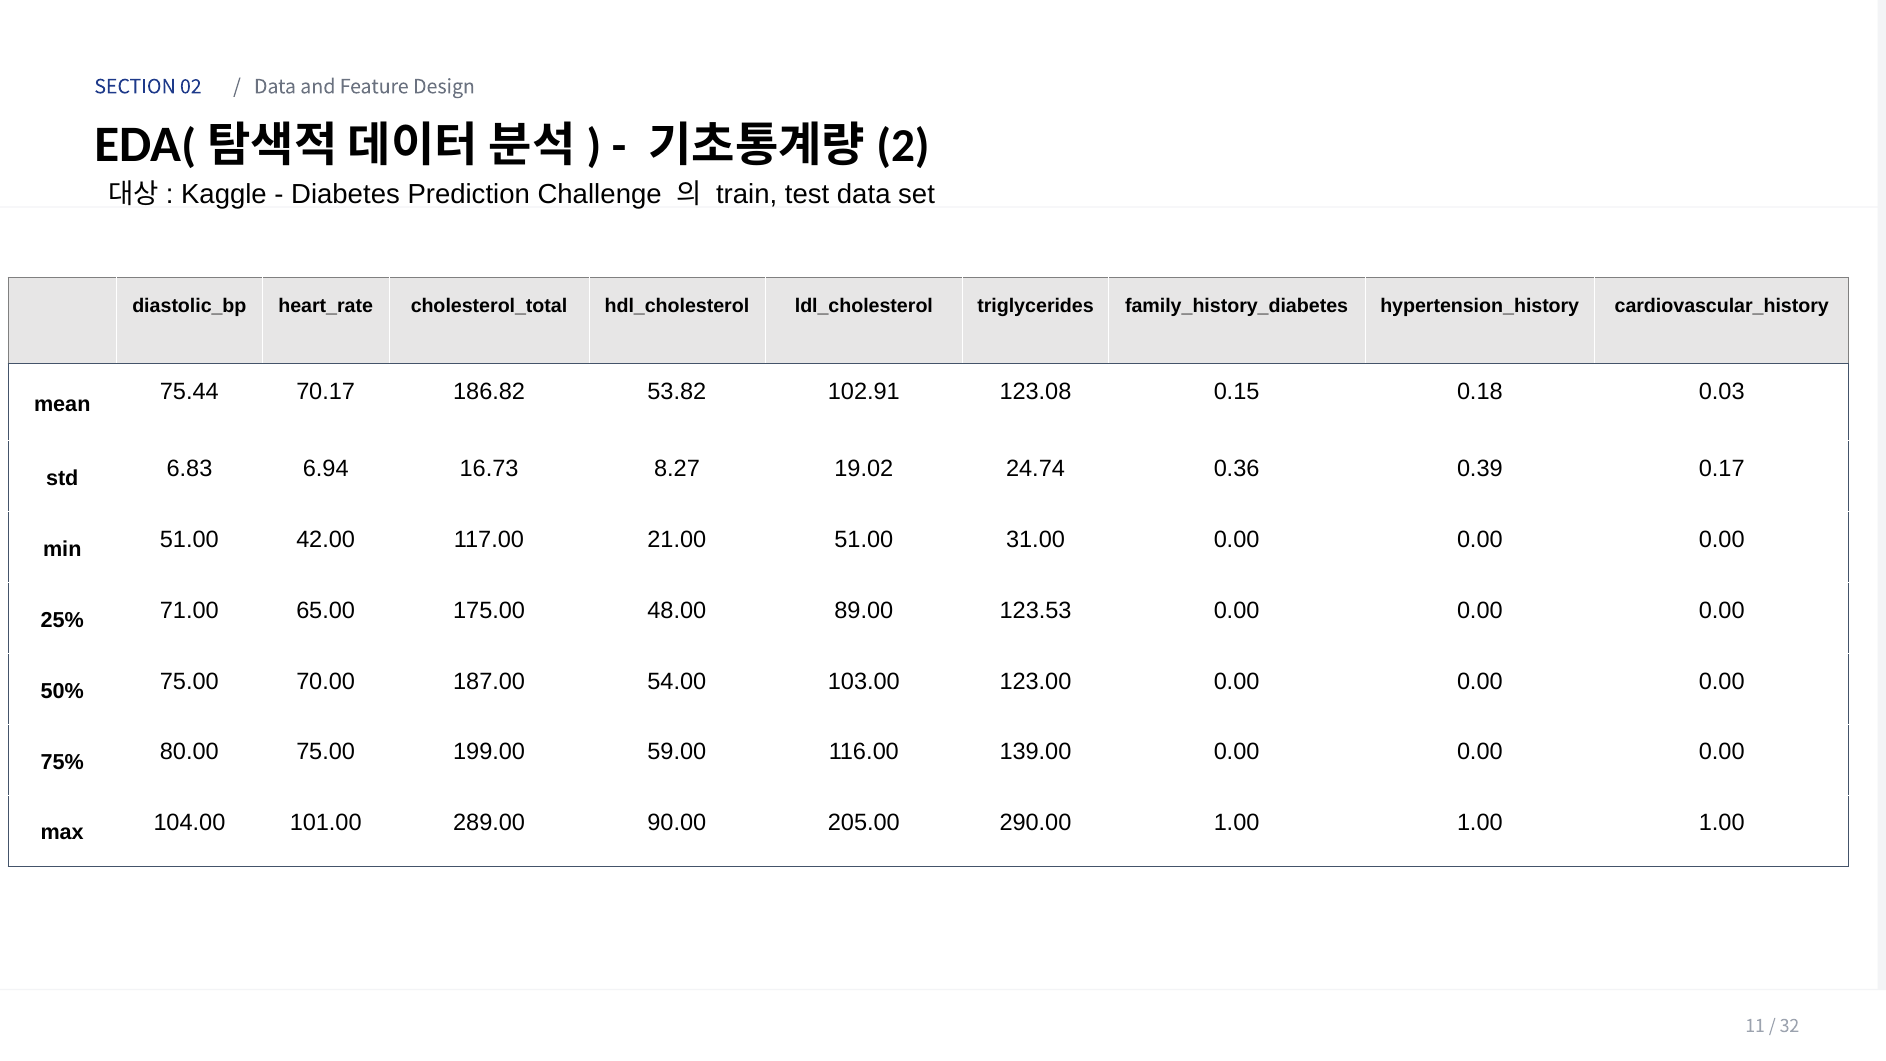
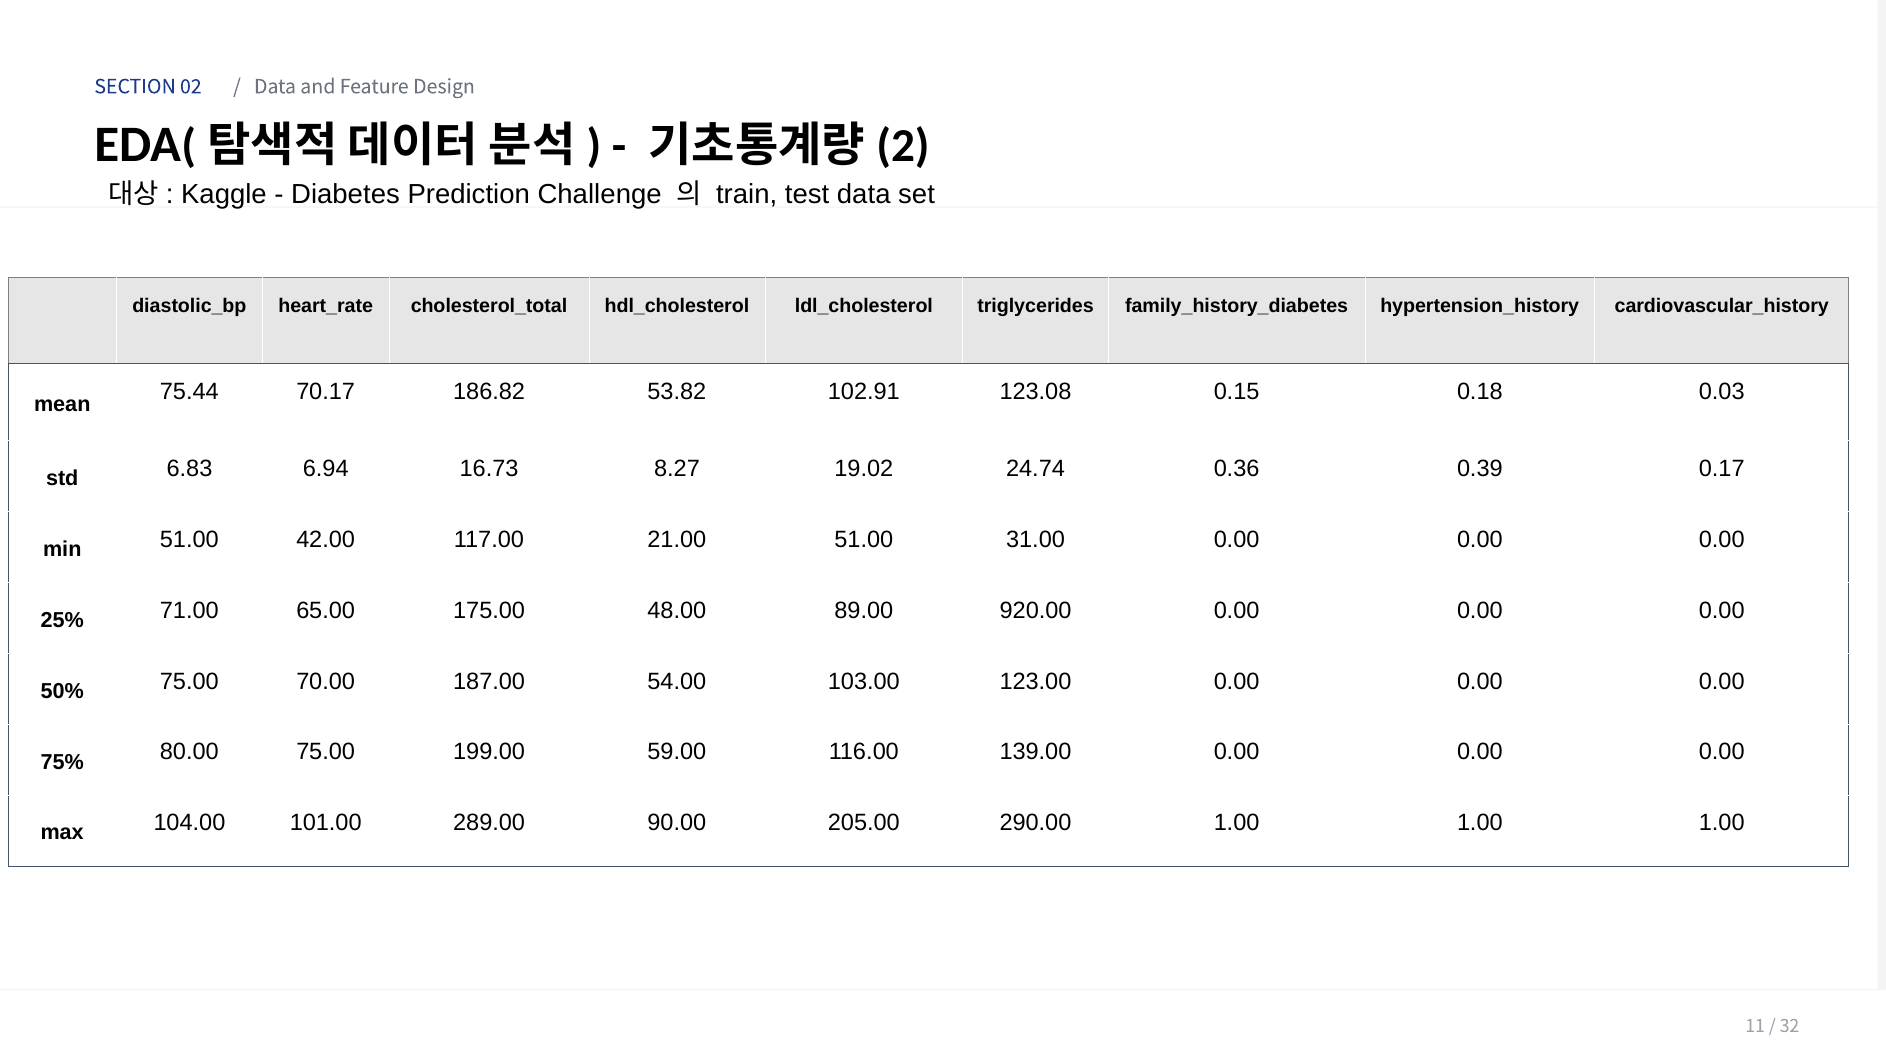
123.53: 123.53 -> 920.00 (1036, 610)
